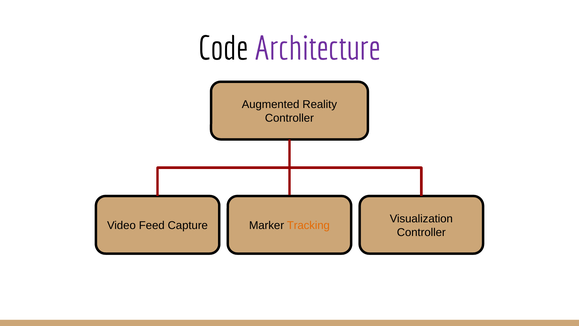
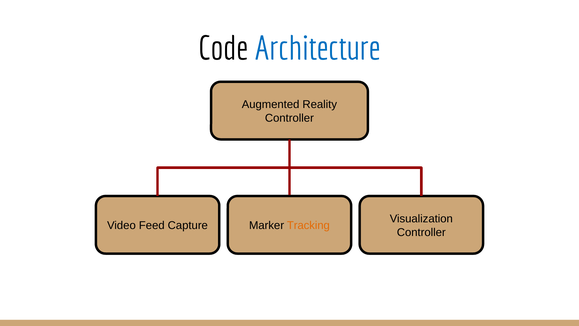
Architecture colour: purple -> blue (318, 49)
